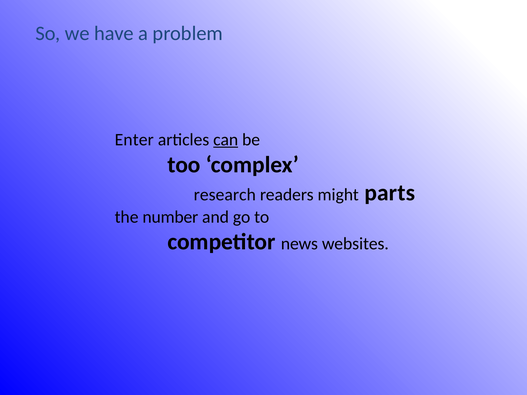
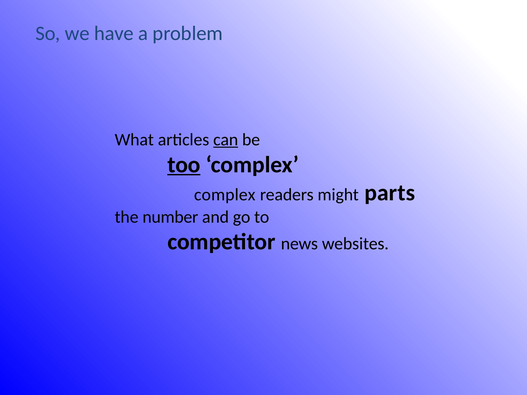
Enter: Enter -> What (134, 140)
too underline: none -> present (184, 165)
research: research -> complex (225, 195)
